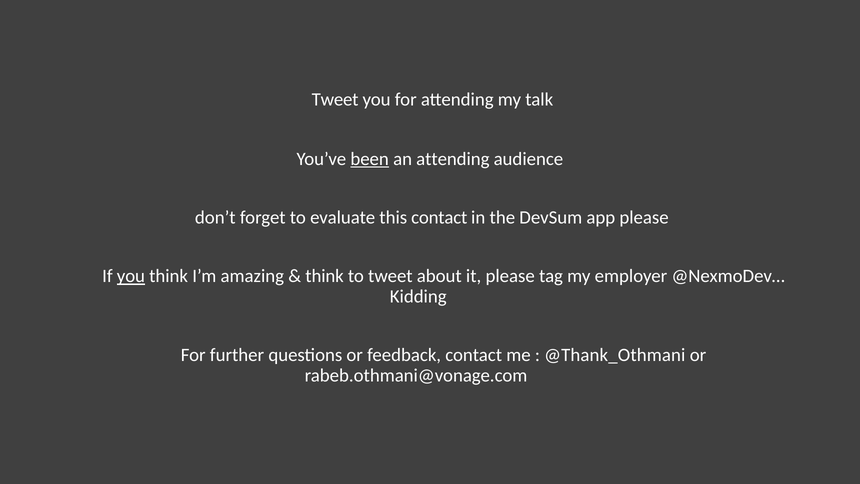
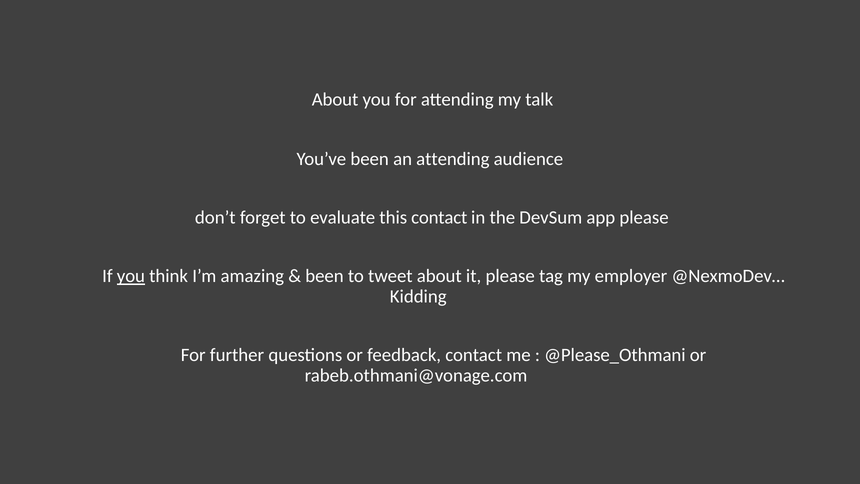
Tweet: Tweet -> About (335, 100)
been underline: present -> none (370, 159)
think: think -> been (324, 276)
@Thank_Othmani: @Thank_Othmani -> @Please_Othmani (615, 355)
